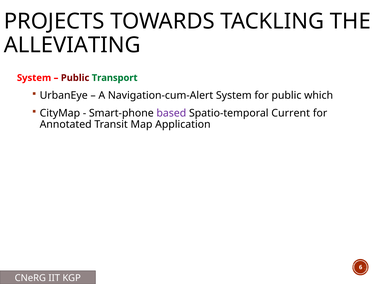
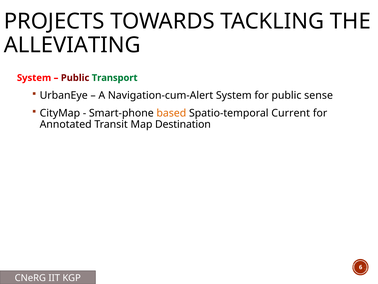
which: which -> sense (319, 95)
based colour: purple -> orange (171, 113)
Application: Application -> Destination (183, 124)
